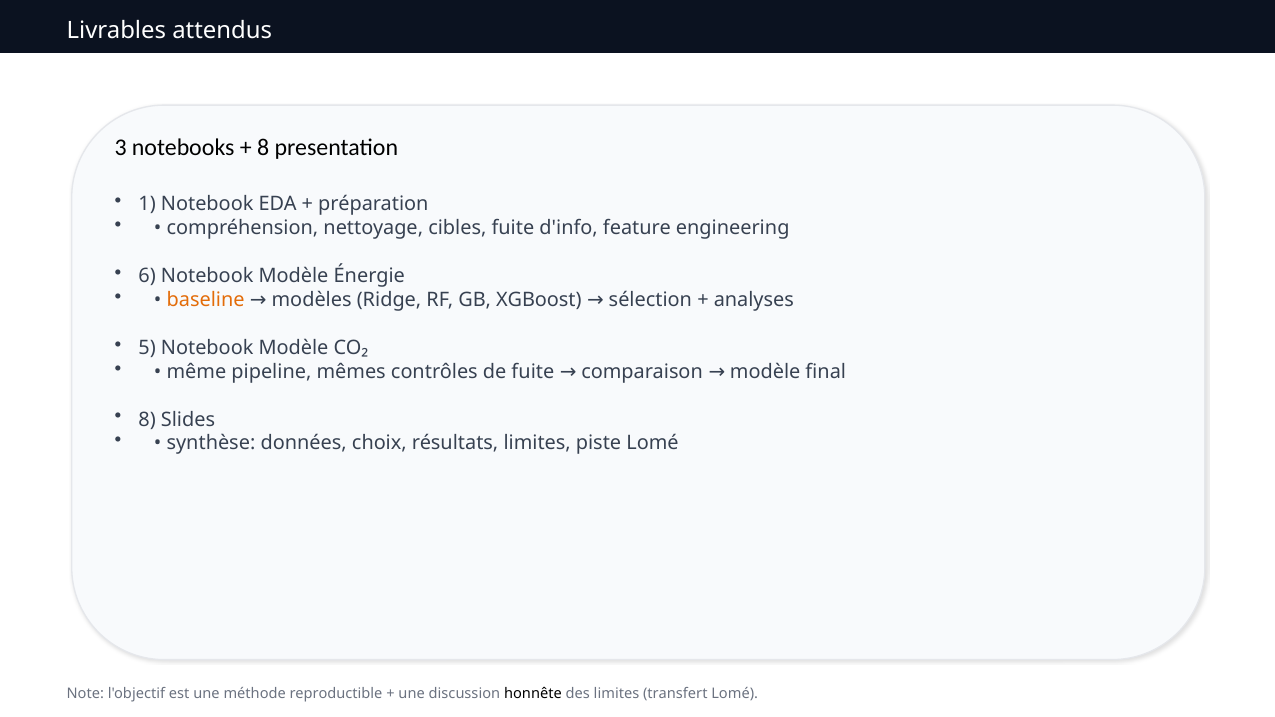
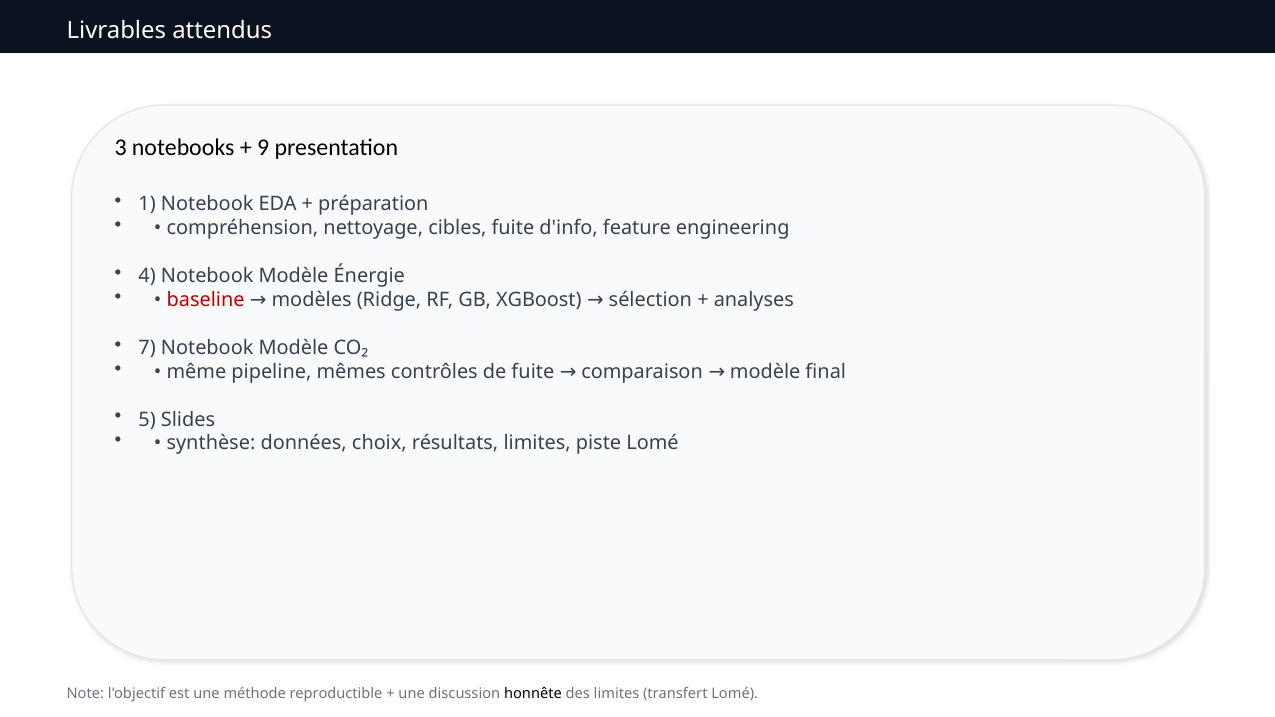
8: 8 -> 9 (263, 147)
6: 6 -> 4 (147, 276)
baseline colour: orange -> red (206, 300)
5: 5 -> 7 (147, 348)
8: 8 -> 5 (147, 420)
